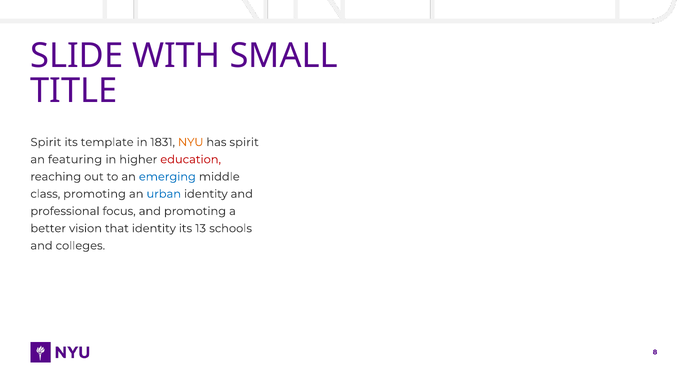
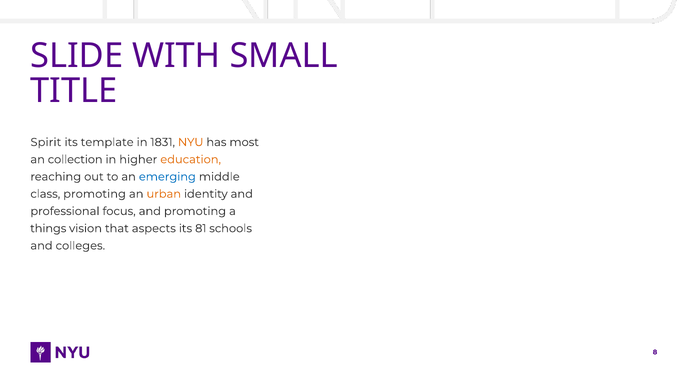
has spirit: spirit -> most (244, 142)
featuring: featuring -> collection (75, 159)
education colour: red -> orange (191, 159)
urban colour: blue -> orange (164, 194)
better: better -> things (48, 228)
that identity: identity -> aspects (154, 228)
13: 13 -> 81 (201, 228)
